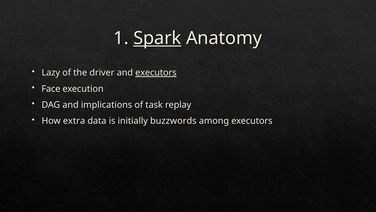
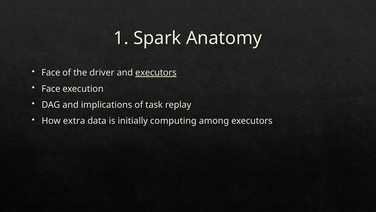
Spark underline: present -> none (157, 38)
Lazy: Lazy -> Face (51, 73)
buzzwords: buzzwords -> computing (173, 121)
